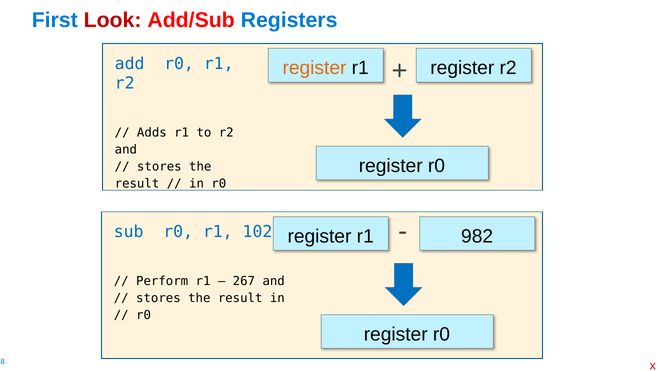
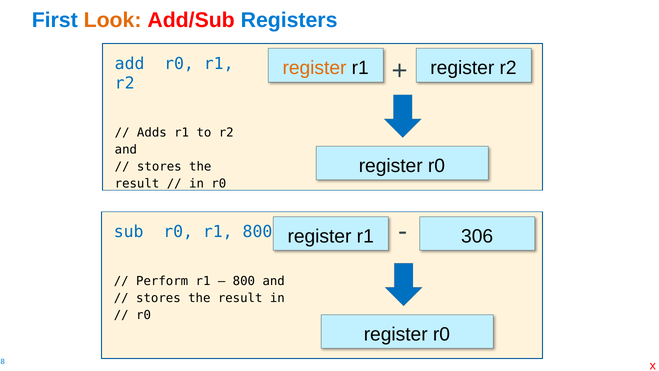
Look colour: red -> orange (113, 20)
r1 102: 102 -> 800 (257, 232)
982: 982 -> 306 (477, 236)
267: 267 -> 800 (244, 281)
